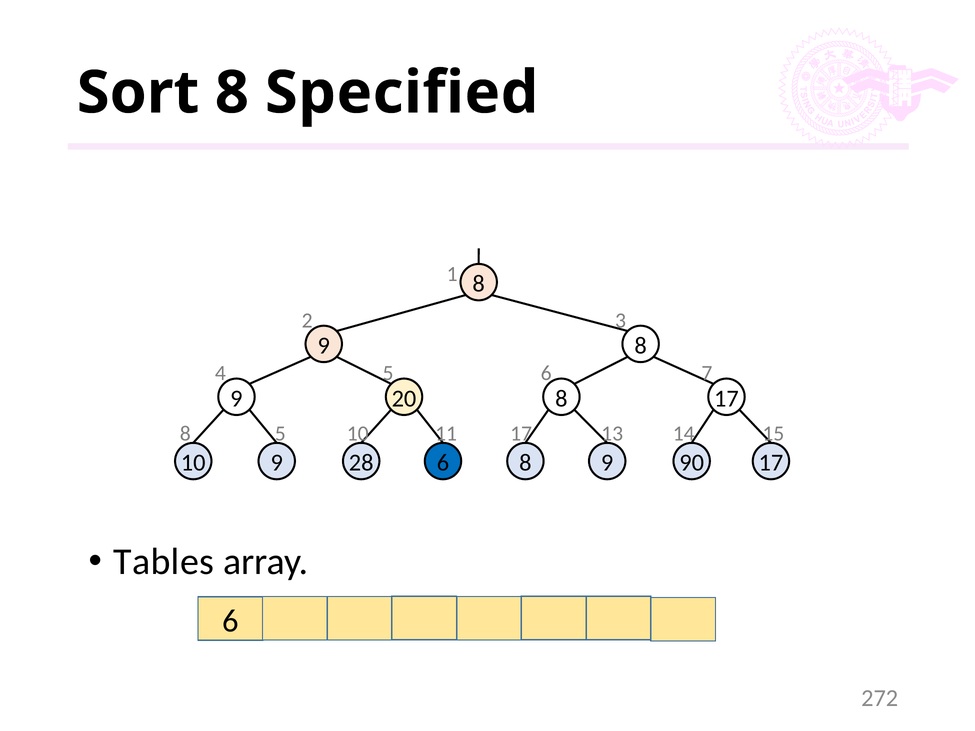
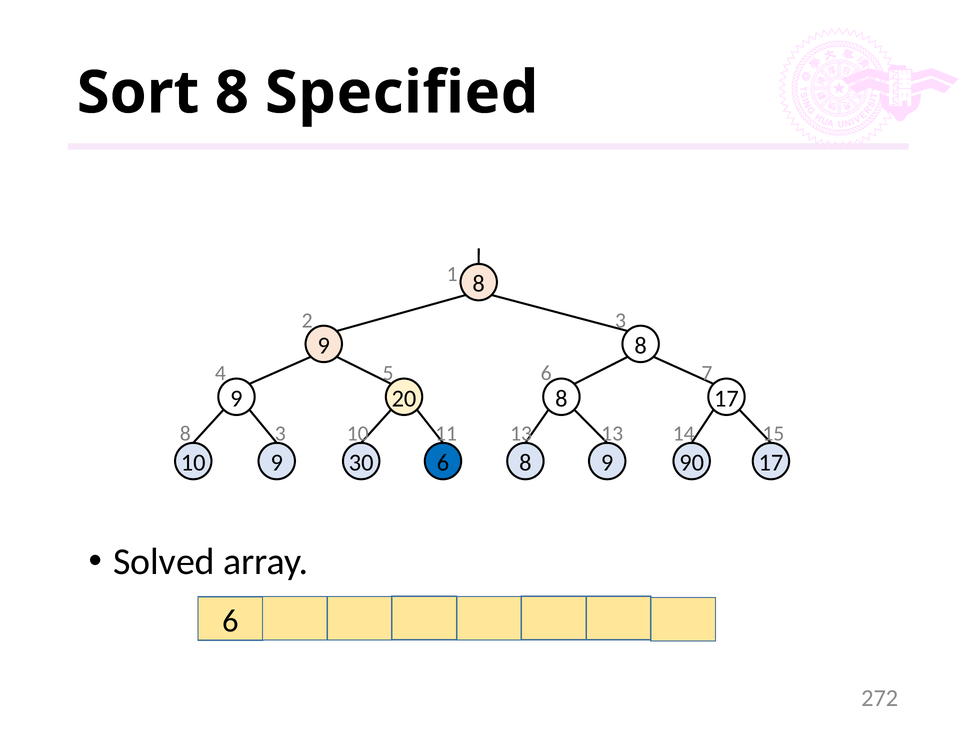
8 5: 5 -> 3 (280, 434)
11 17: 17 -> 13 (521, 434)
28: 28 -> 30 (361, 463)
Tables: Tables -> Solved (164, 562)
